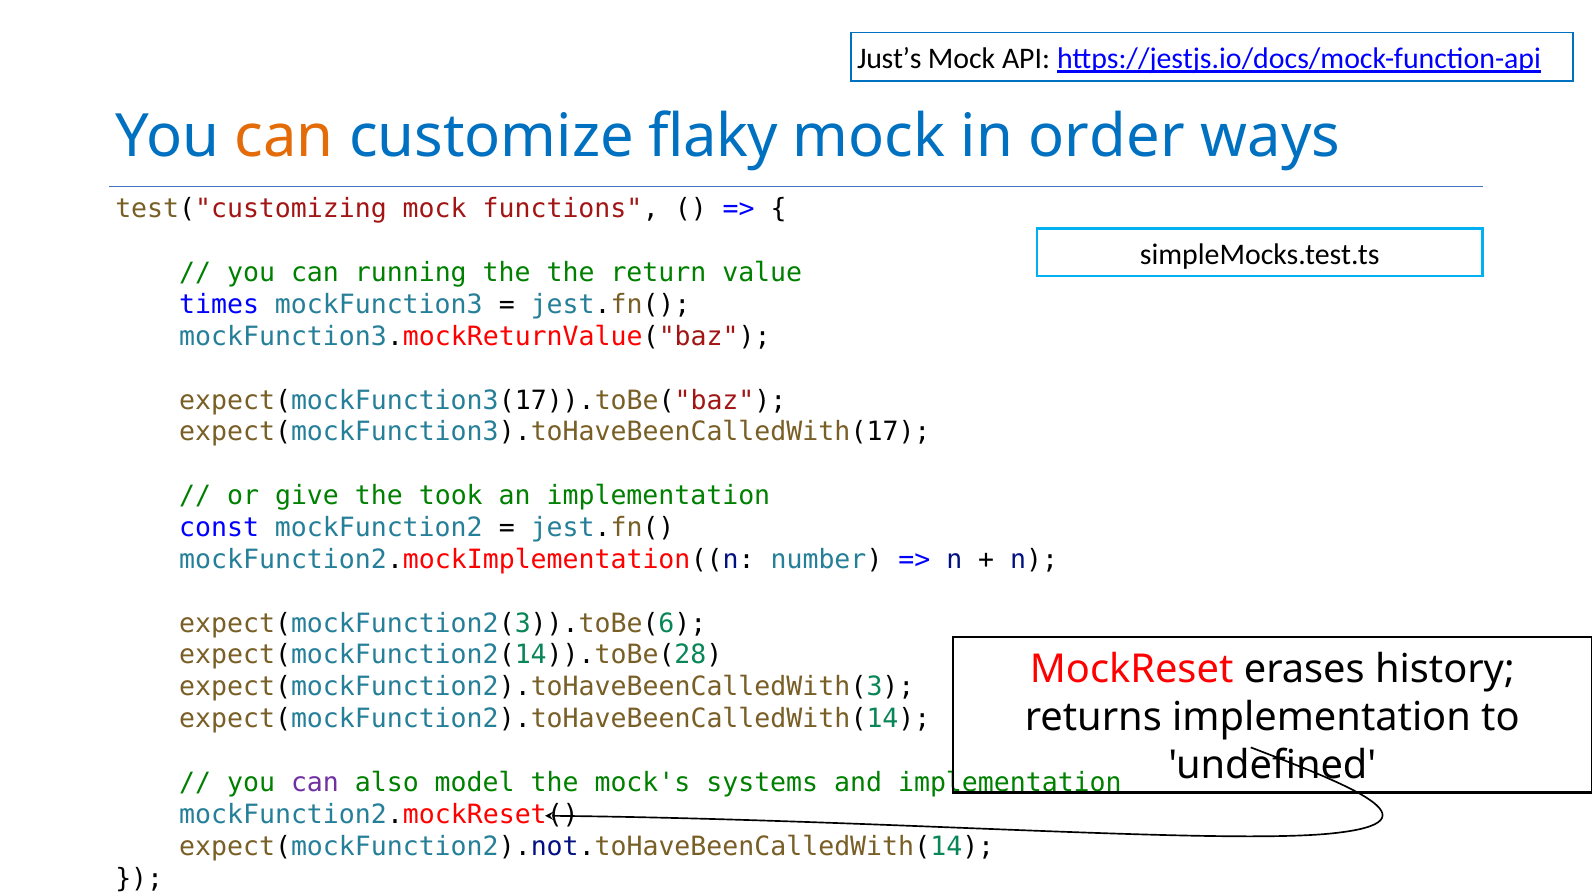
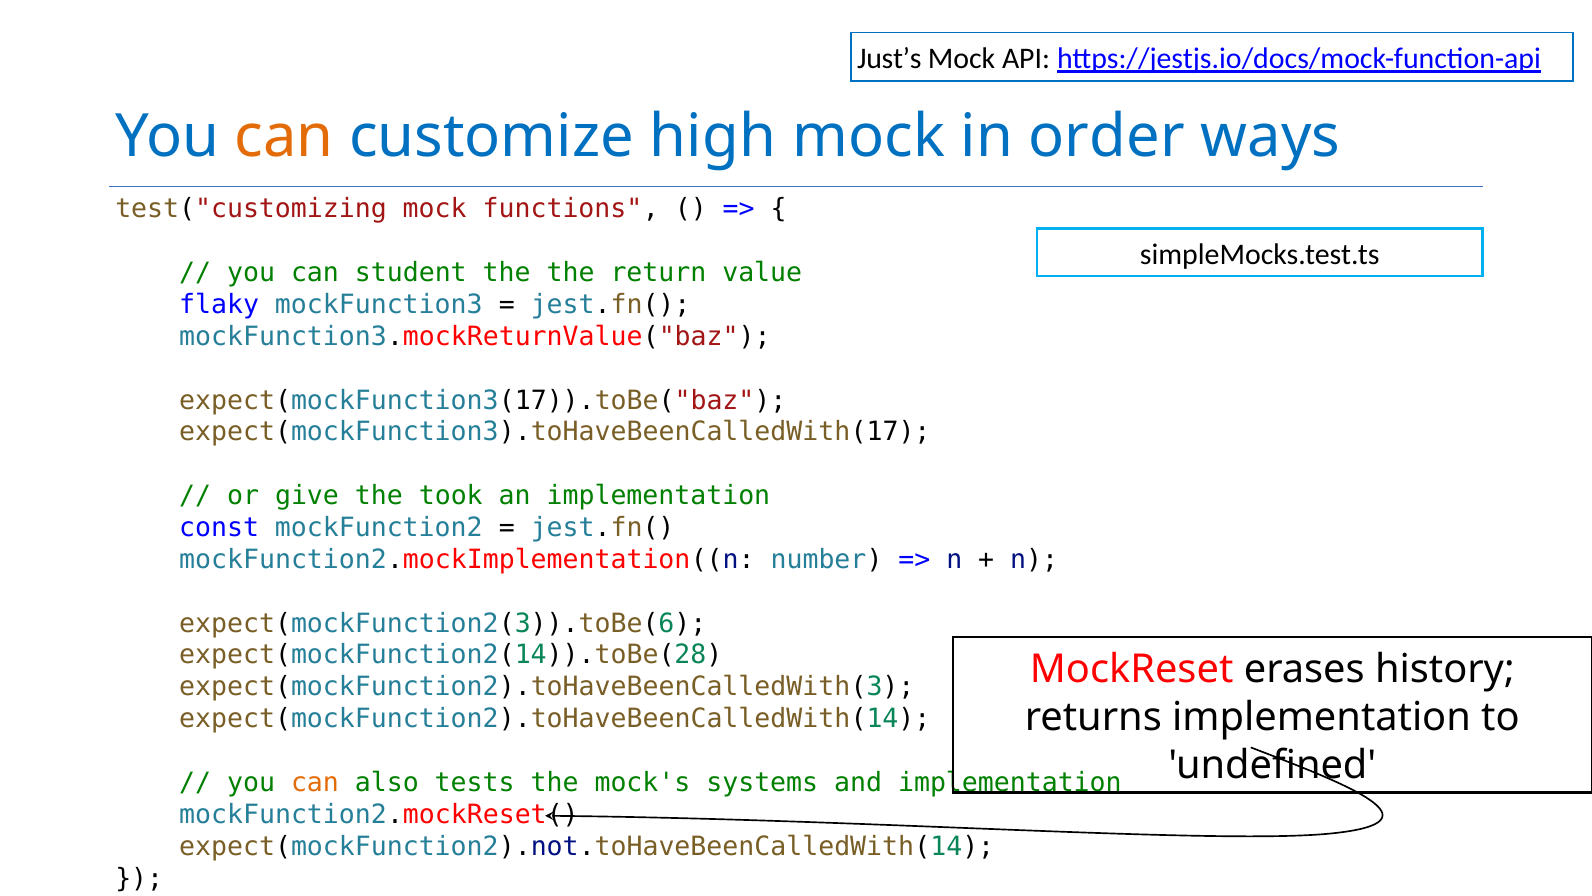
flaky: flaky -> high (713, 137)
running: running -> student (411, 273)
times: times -> flaky (219, 305)
can colour: purple -> orange (315, 782)
model: model -> tests (475, 782)
